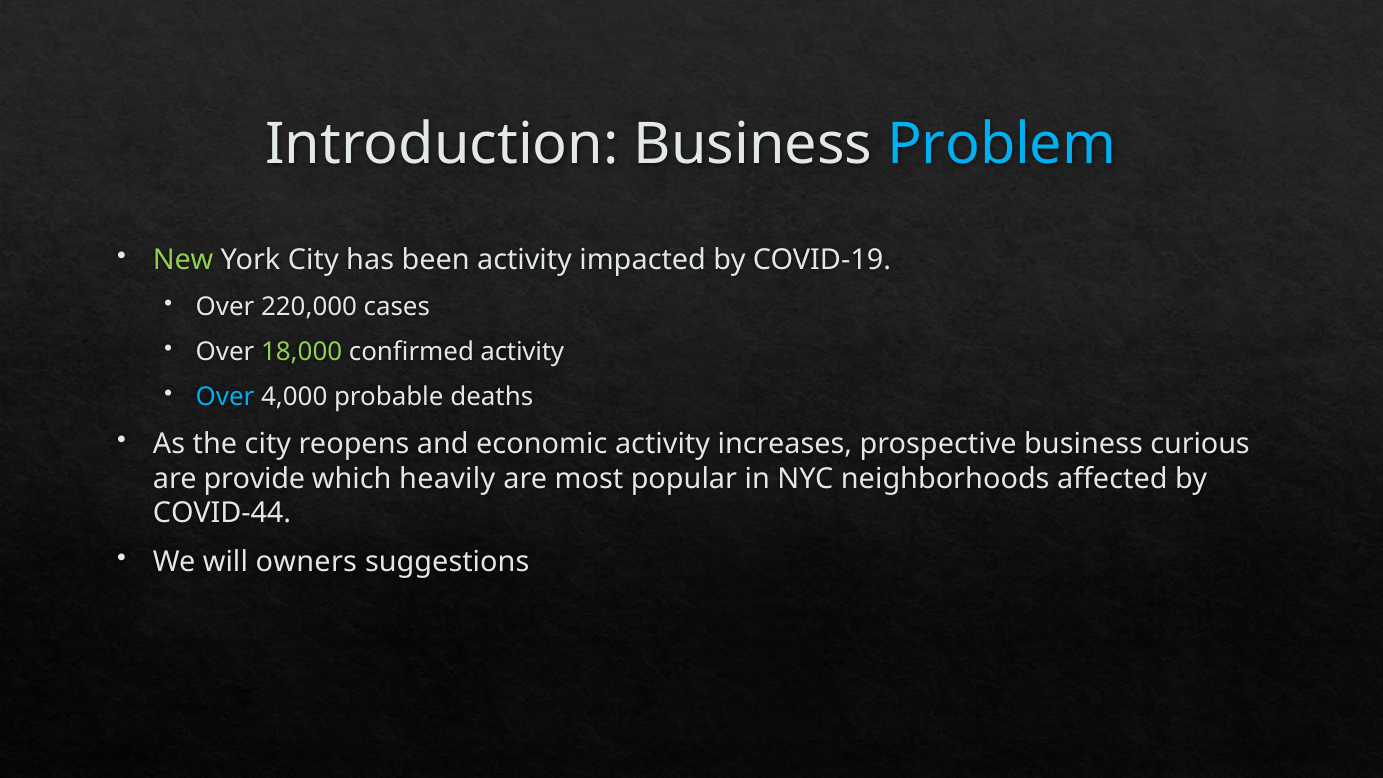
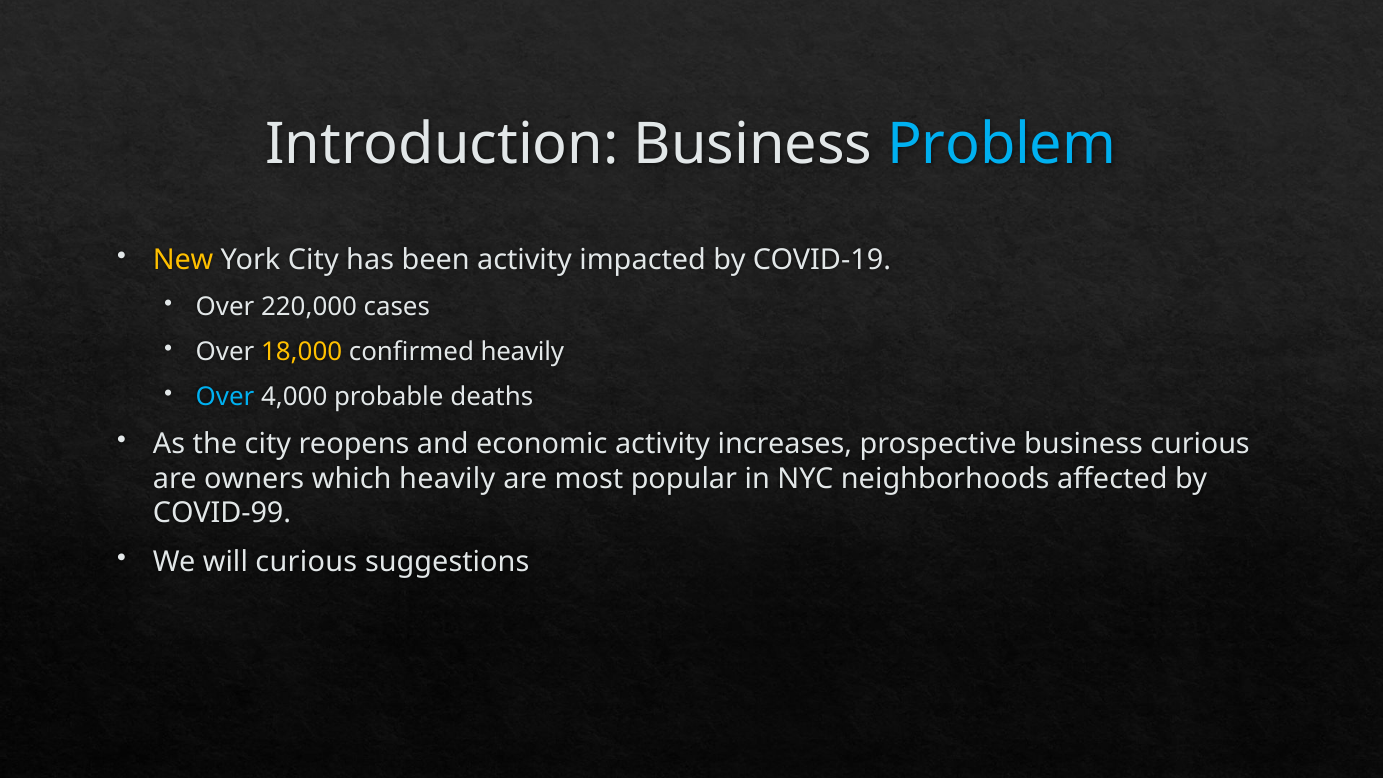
New colour: light green -> yellow (183, 260)
18,000 colour: light green -> yellow (302, 351)
confirmed activity: activity -> heavily (522, 351)
provide: provide -> owners (254, 479)
COVID-44: COVID-44 -> COVID-99 (222, 513)
will owners: owners -> curious (306, 562)
